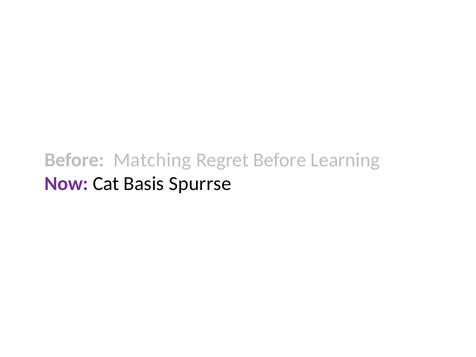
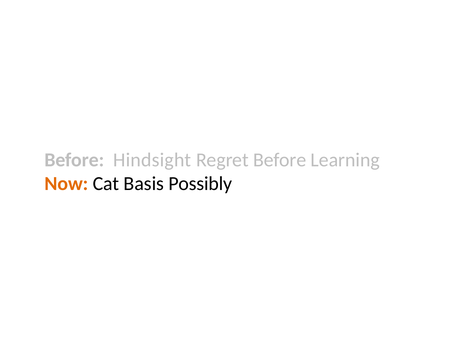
Matching: Matching -> Hindsight (152, 160)
Now colour: purple -> orange (66, 184)
Spurrse: Spurrse -> Possibly (200, 184)
